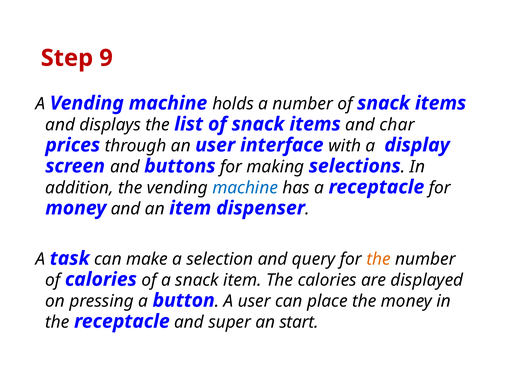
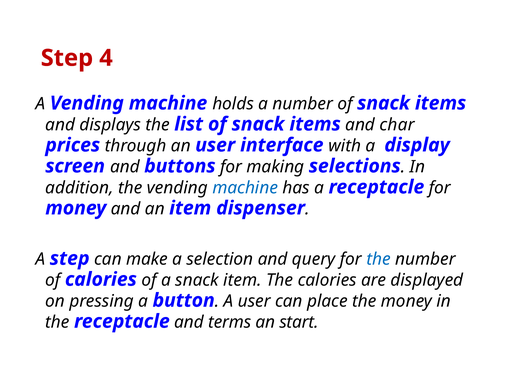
9: 9 -> 4 (106, 58)
A task: task -> step (70, 258)
the colour: orange -> blue (378, 259)
super: super -> terms (230, 322)
